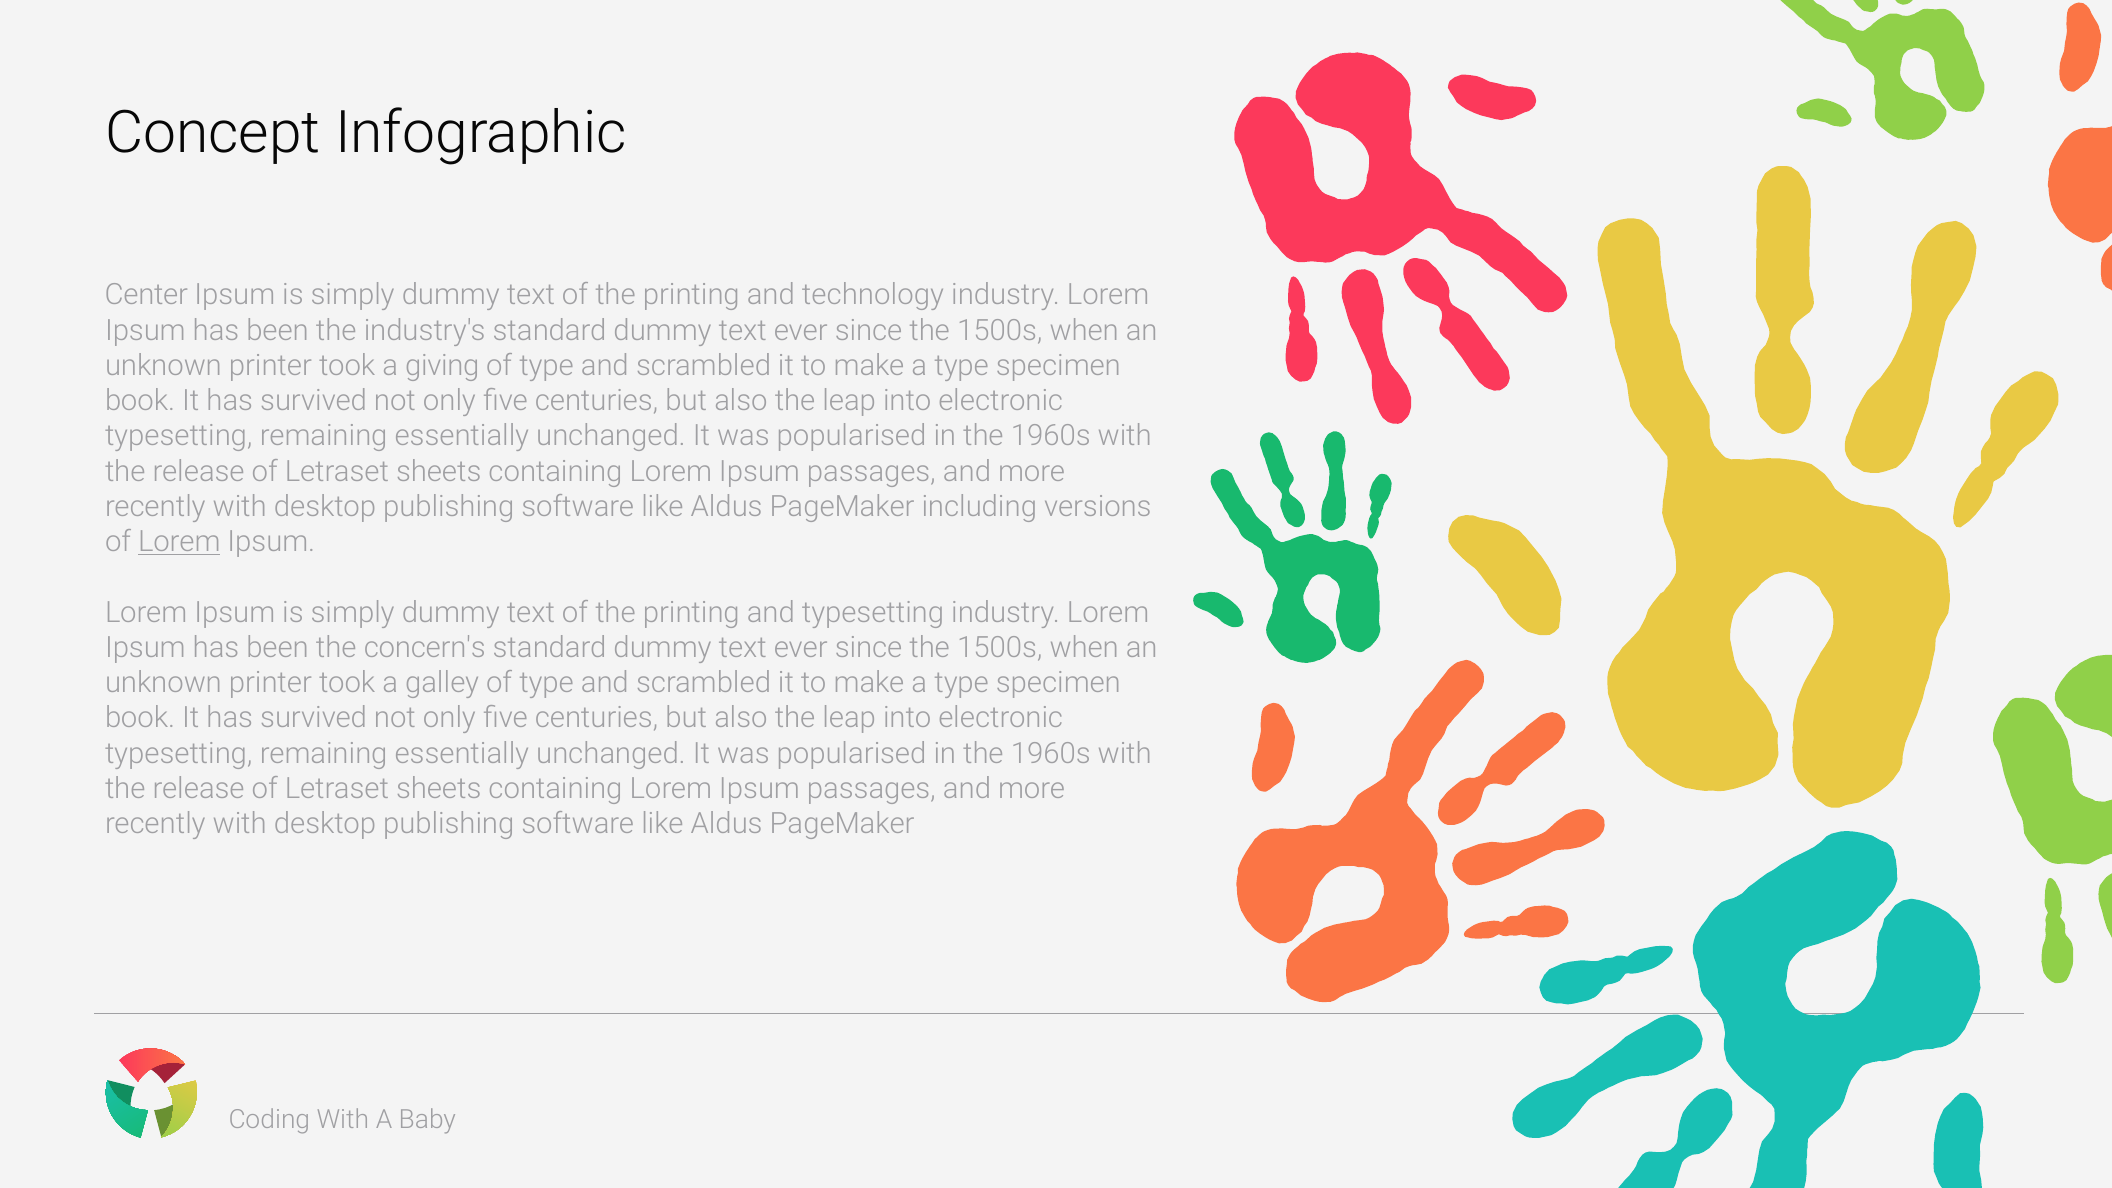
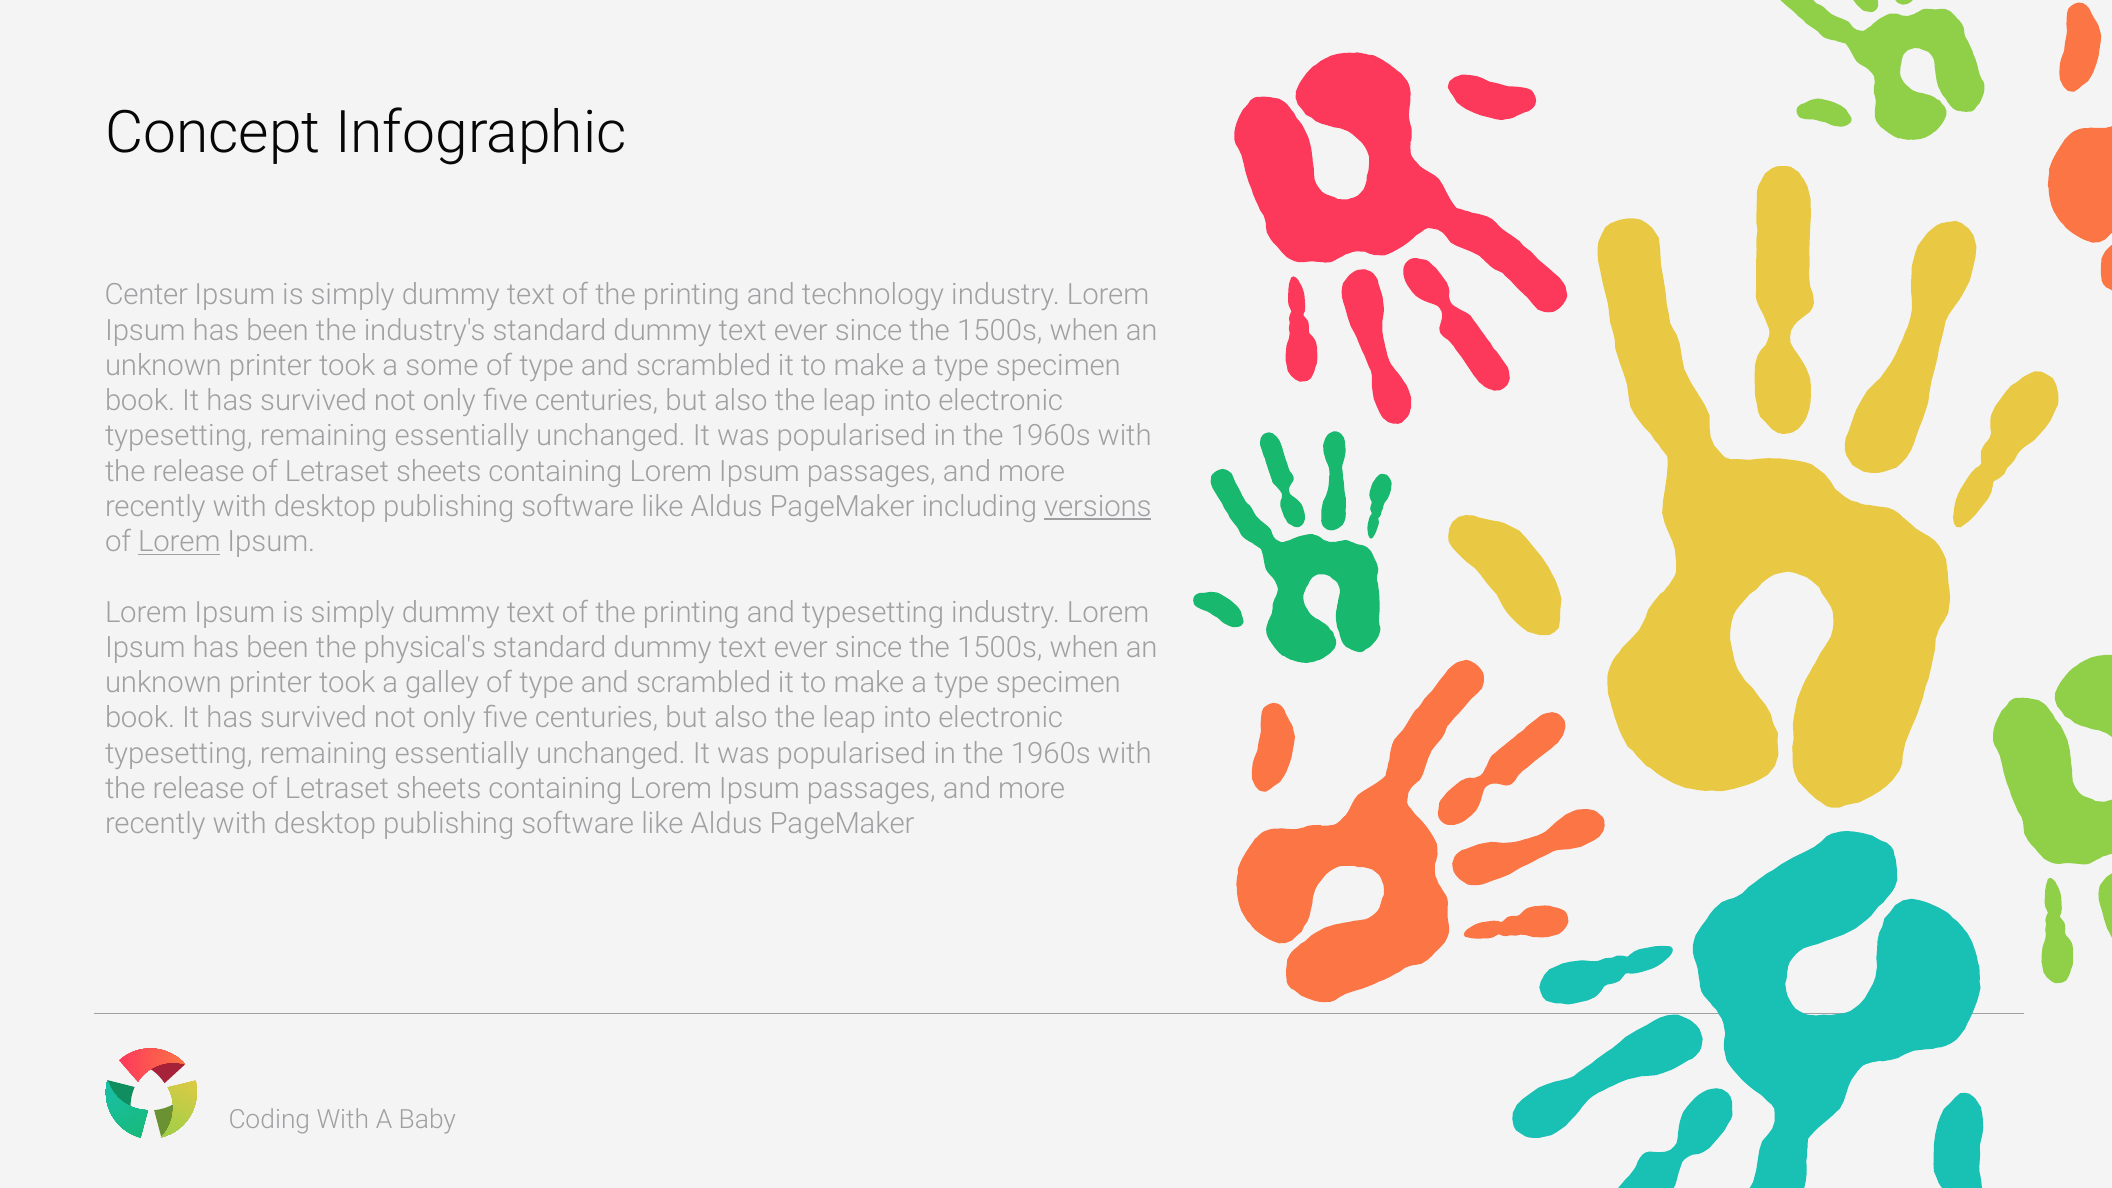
giving: giving -> some (442, 366)
versions underline: none -> present (1098, 507)
concern's: concern's -> physical's (425, 648)
